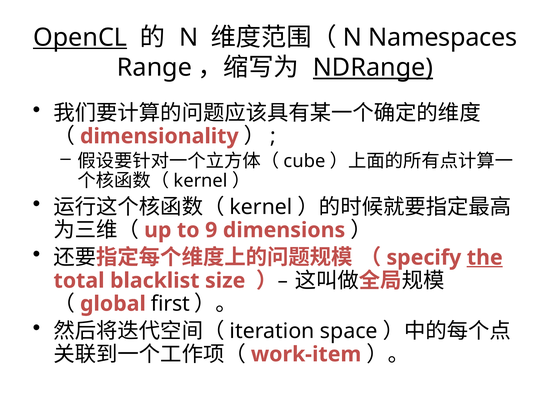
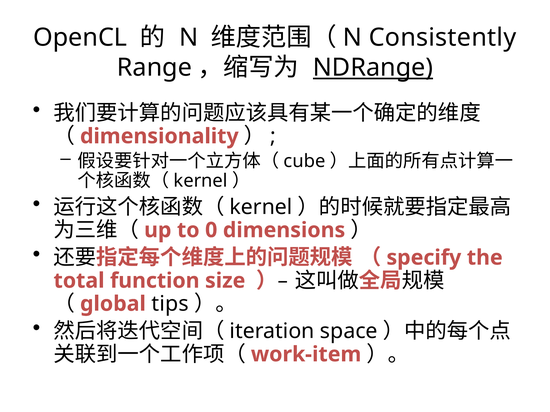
OpenCL underline: present -> none (80, 38)
Namespaces: Namespaces -> Consistently (442, 38)
9: 9 -> 0 (211, 230)
the underline: present -> none (485, 258)
blacklist: blacklist -> function (155, 281)
first: first -> tips (170, 304)
